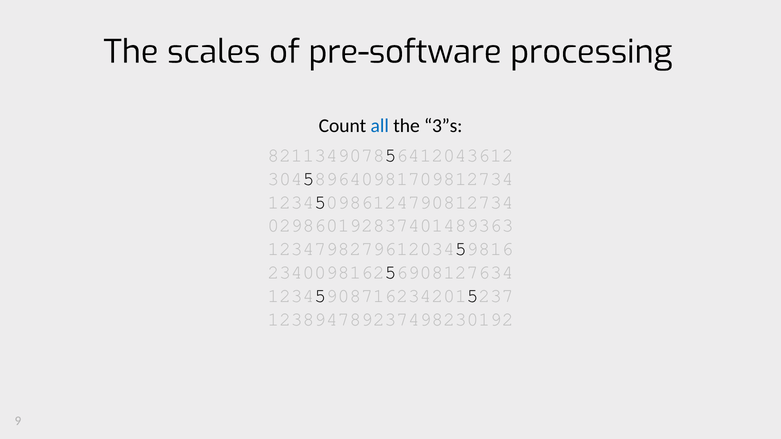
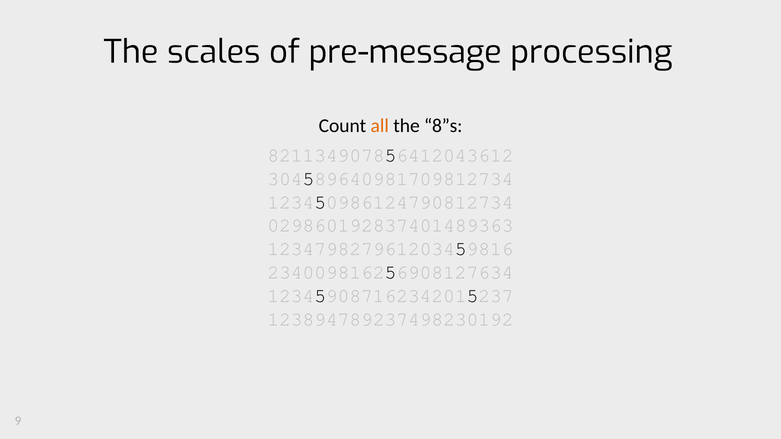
pre-software: pre-software -> pre-message (405, 52)
all colour: blue -> orange (380, 126)
3”s: 3”s -> 8”s (443, 126)
